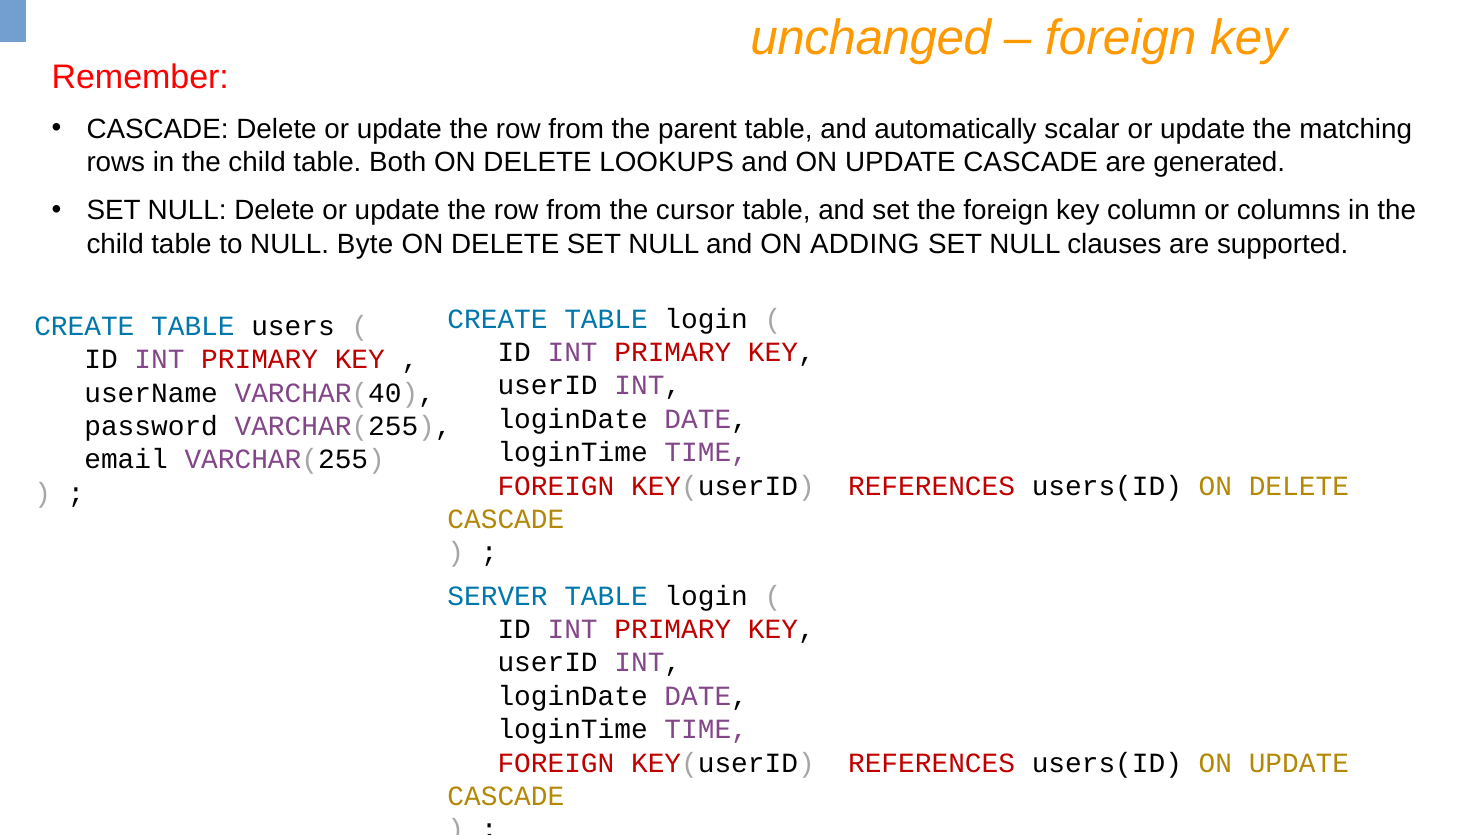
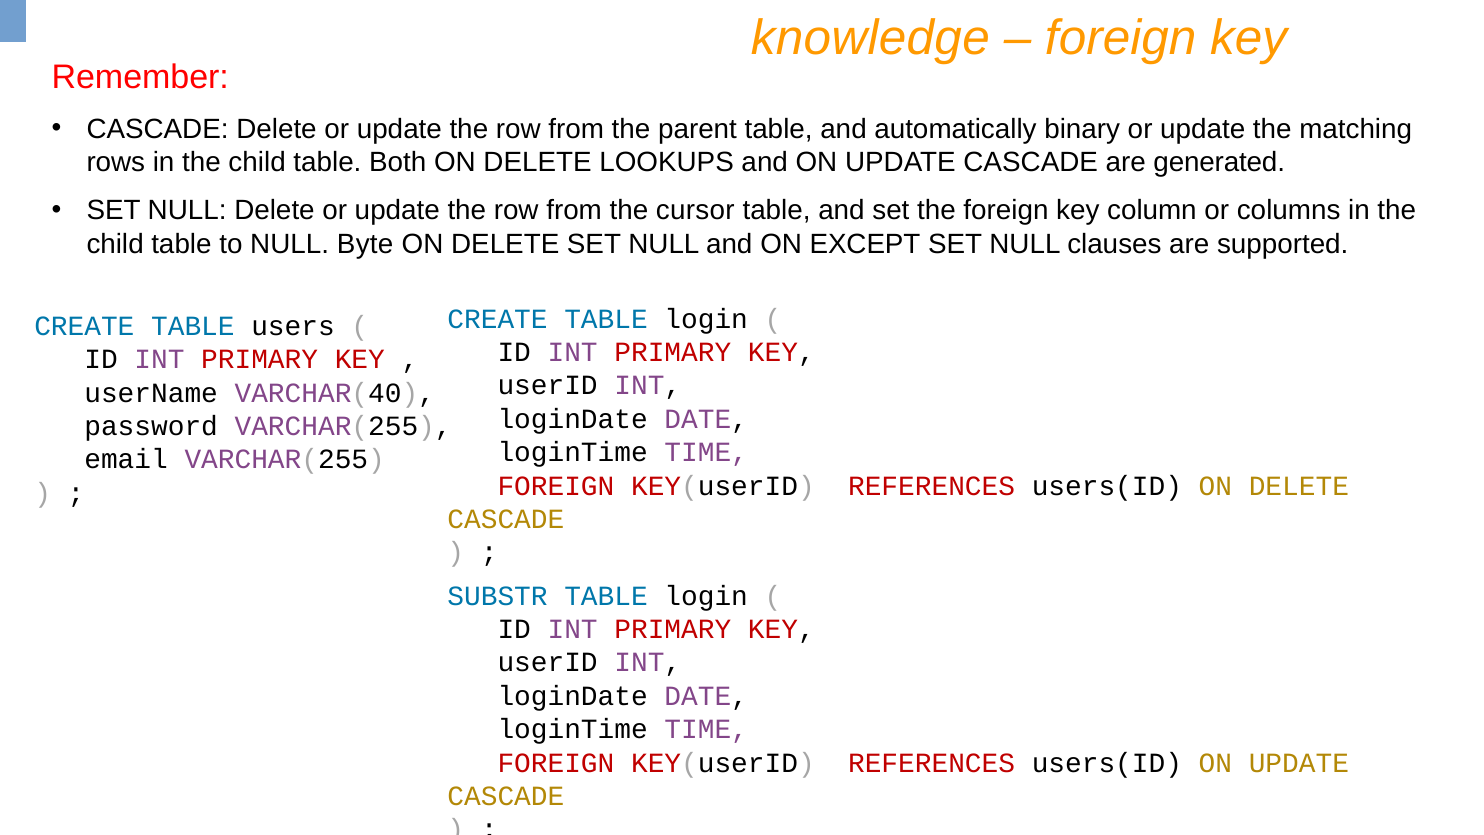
unchanged: unchanged -> knowledge (870, 39)
scalar: scalar -> binary (1082, 129)
ADDING: ADDING -> EXCEPT (865, 244)
SERVER: SERVER -> SUBSTR (498, 596)
